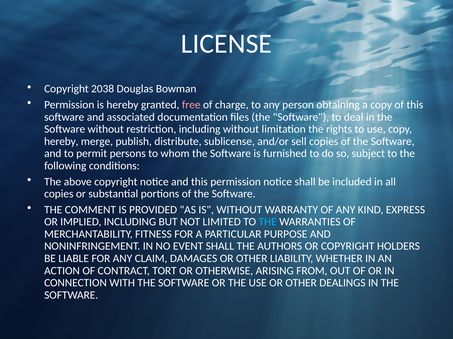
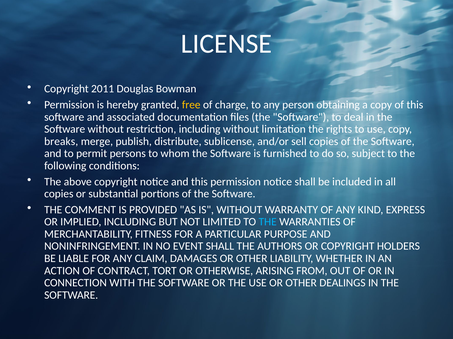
2038: 2038 -> 2011 (103, 89)
free colour: pink -> yellow (191, 105)
hereby: hereby -> breaks (61, 142)
